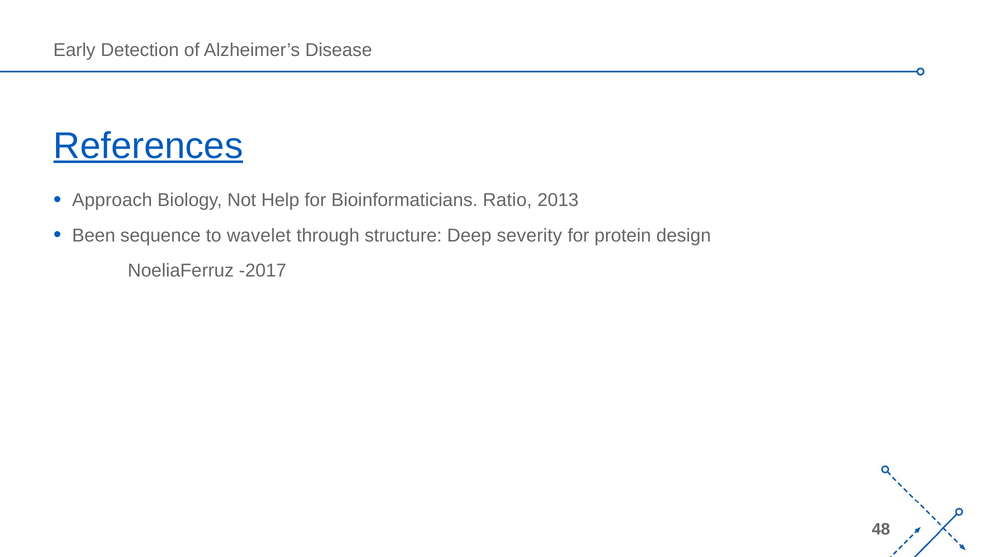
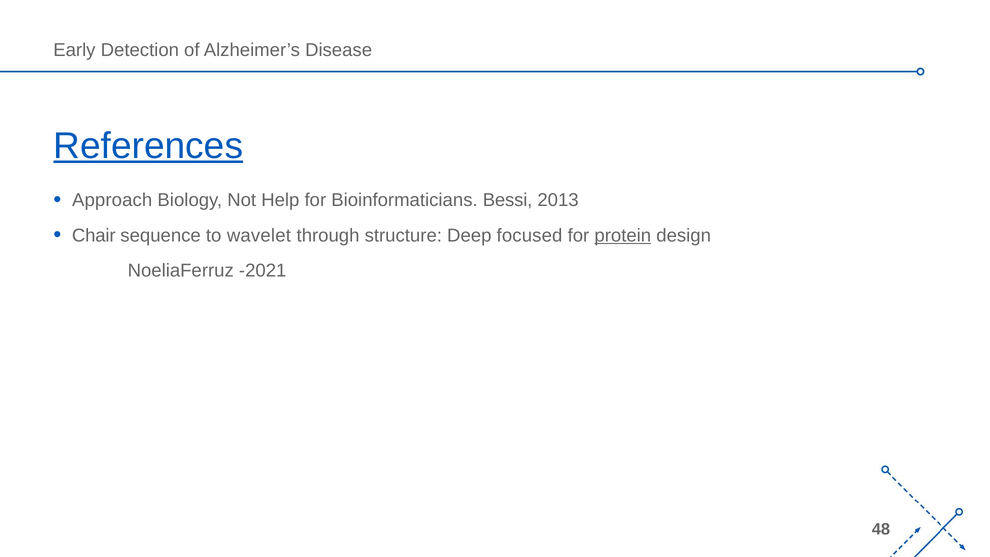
Ratio: Ratio -> Bessi (508, 200)
Been: Been -> Chair (94, 235)
severity: severity -> focused (530, 235)
protein underline: none -> present (623, 235)
-2017: -2017 -> -2021 (263, 271)
